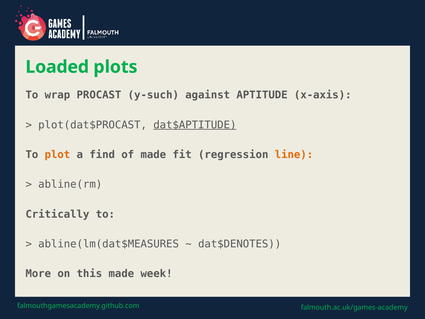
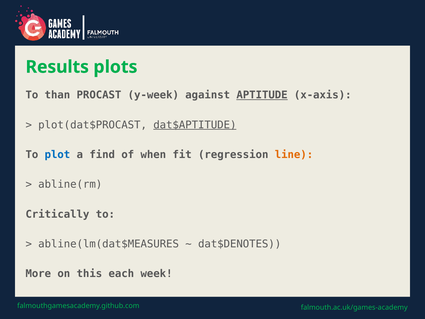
Loaded: Loaded -> Results (57, 67)
wrap: wrap -> than (57, 95)
y-such: y-such -> y-week (153, 95)
APTITUDE underline: none -> present (262, 95)
plot colour: orange -> blue (57, 154)
of made: made -> when (153, 154)
this made: made -> each (121, 273)
